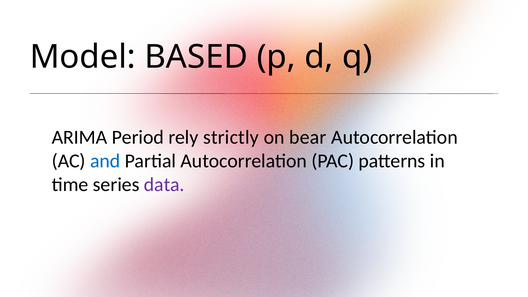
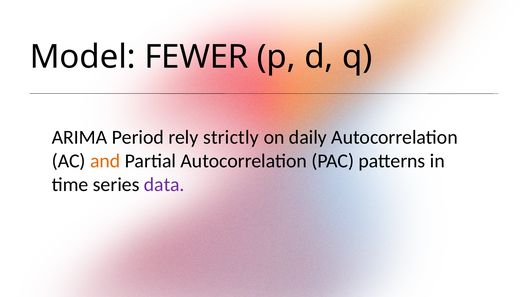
BASED: BASED -> FEWER (196, 57)
bear: bear -> daily (308, 137)
and colour: blue -> orange (105, 161)
